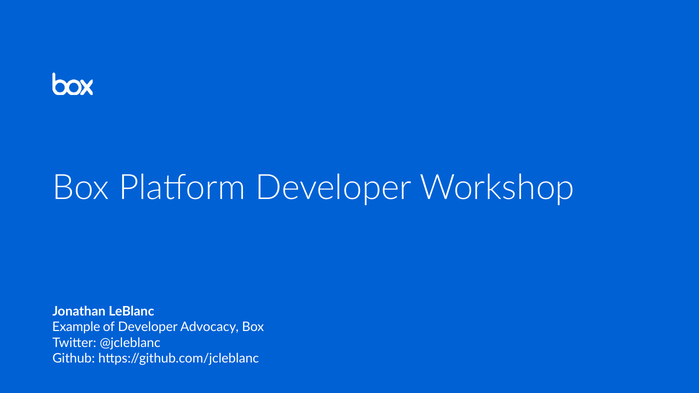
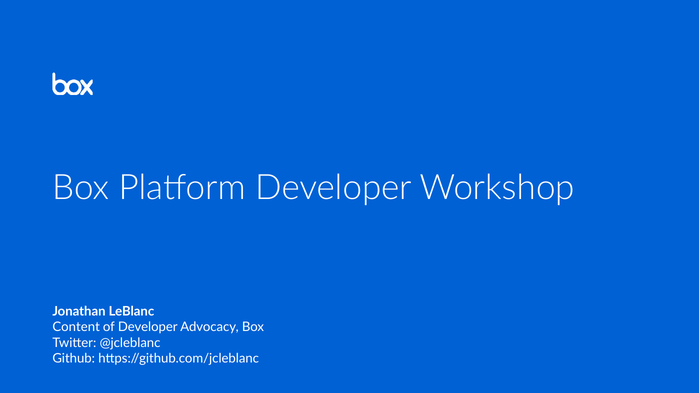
Example: Example -> Content (76, 327)
